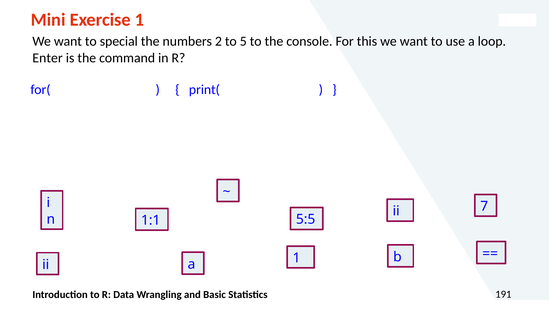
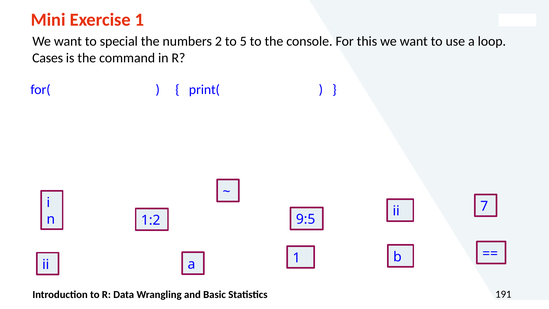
Enter: Enter -> Cases (48, 58)
5:5: 5:5 -> 9:5 (306, 219)
1:1: 1:1 -> 1:2 (151, 220)
